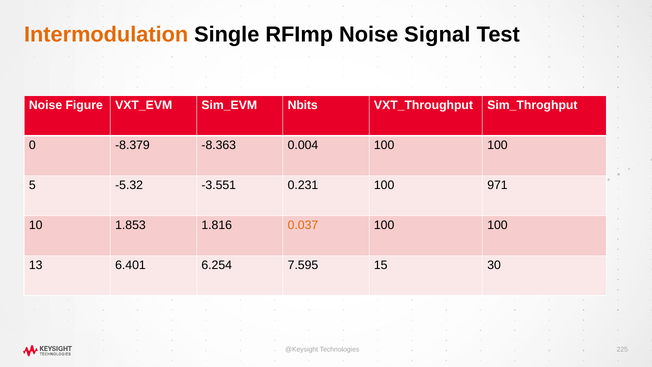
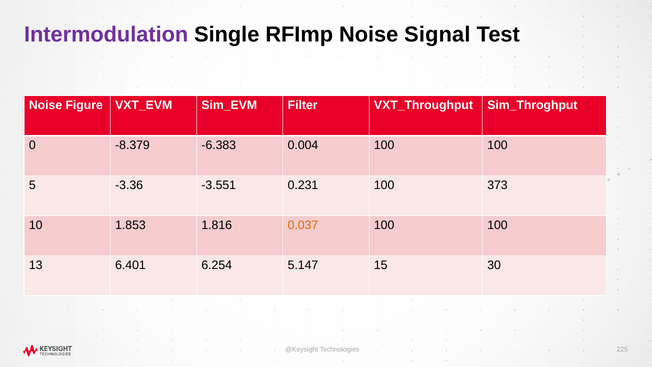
Intermodulation colour: orange -> purple (106, 34)
Nbits: Nbits -> Filter (303, 105)
-8.363: -8.363 -> -6.383 (219, 145)
-5.32: -5.32 -> -3.36 (129, 185)
971: 971 -> 373 (497, 185)
7.595: 7.595 -> 5.147 (303, 265)
